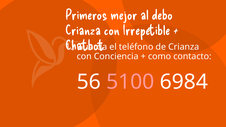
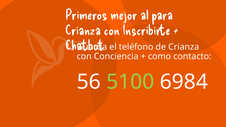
debo: debo -> para (162, 15)
Irrepetible: Irrepetible -> Inscribirte (147, 30)
5100 colour: pink -> light green (130, 82)
